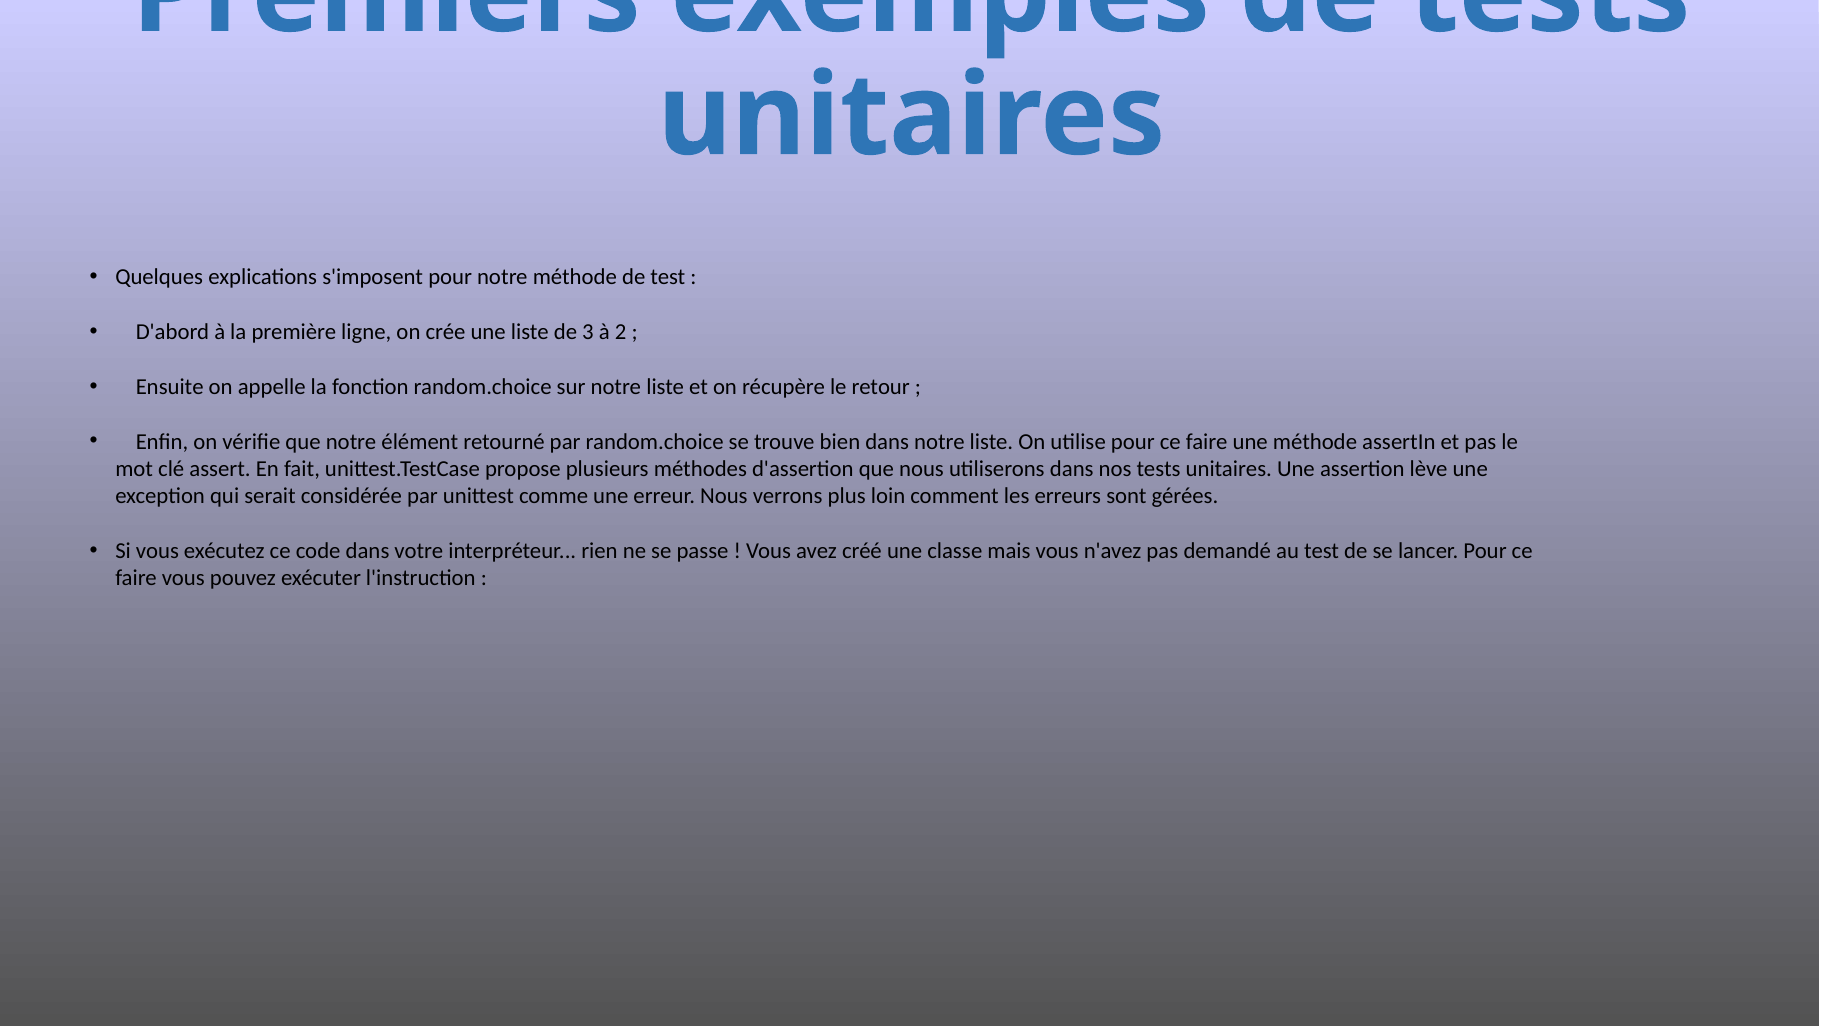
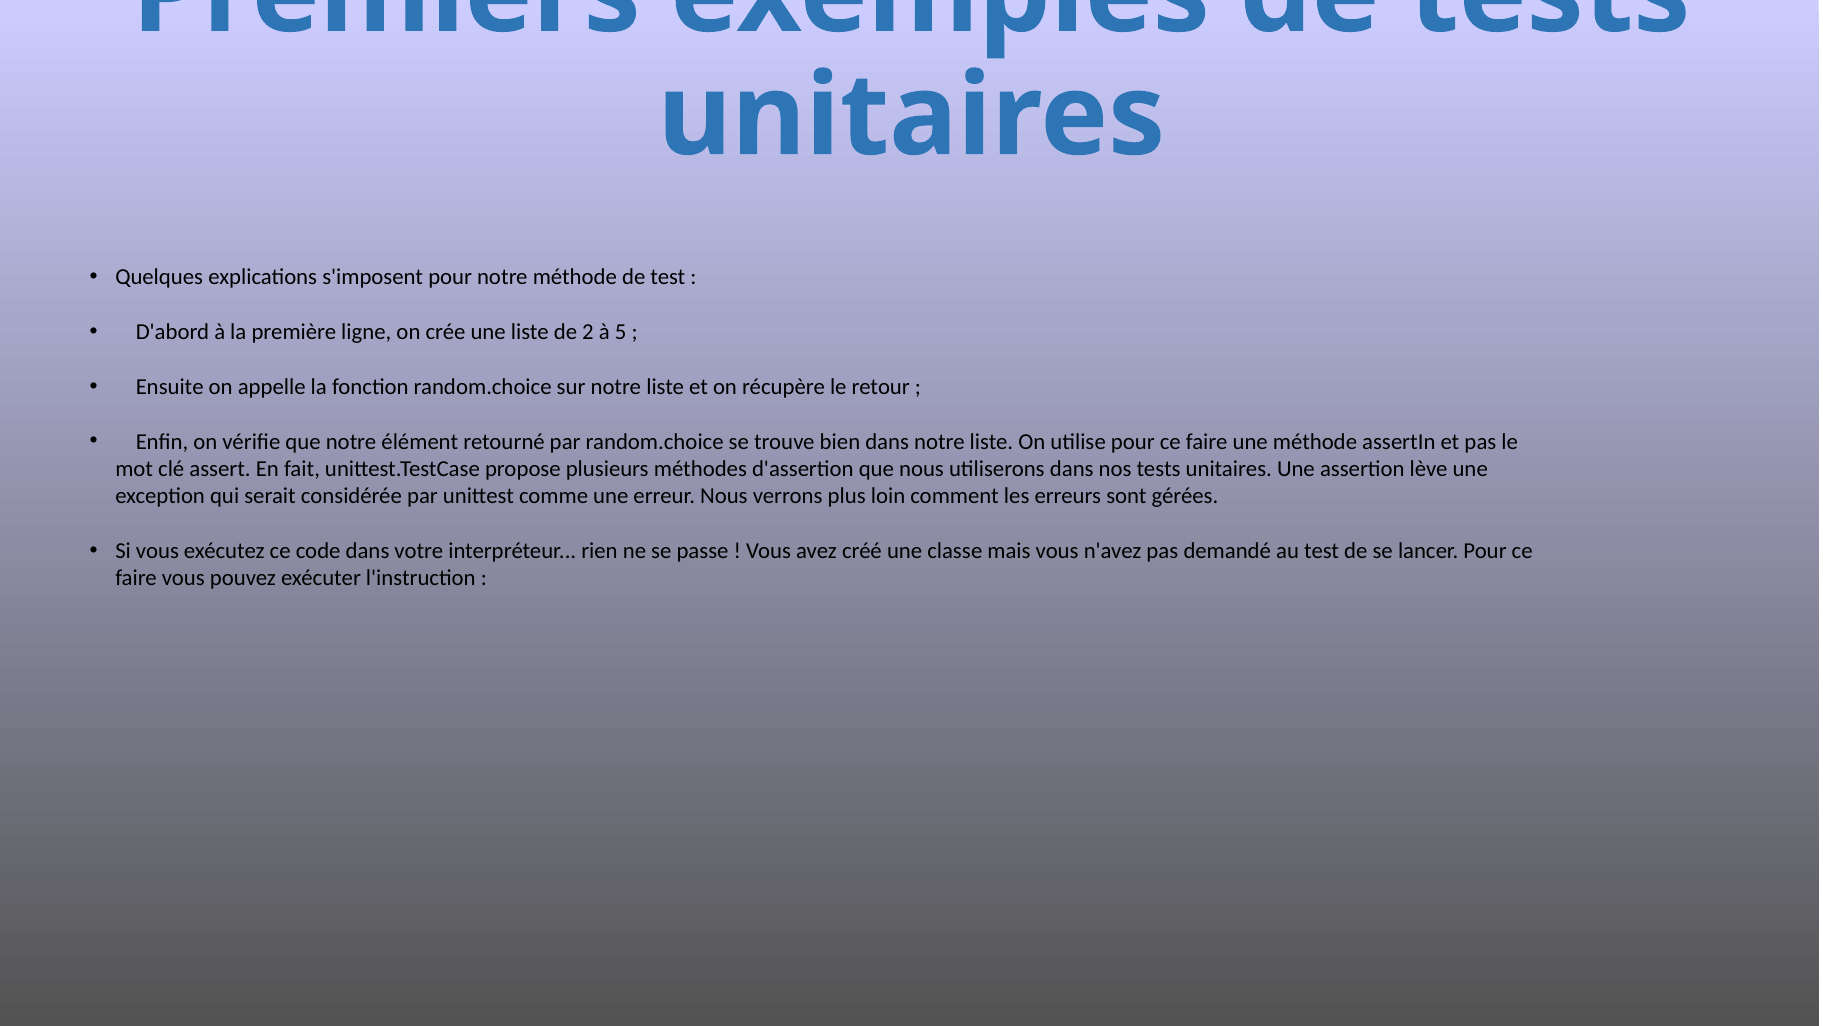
3: 3 -> 2 (588, 332)
2: 2 -> 5 (621, 332)
